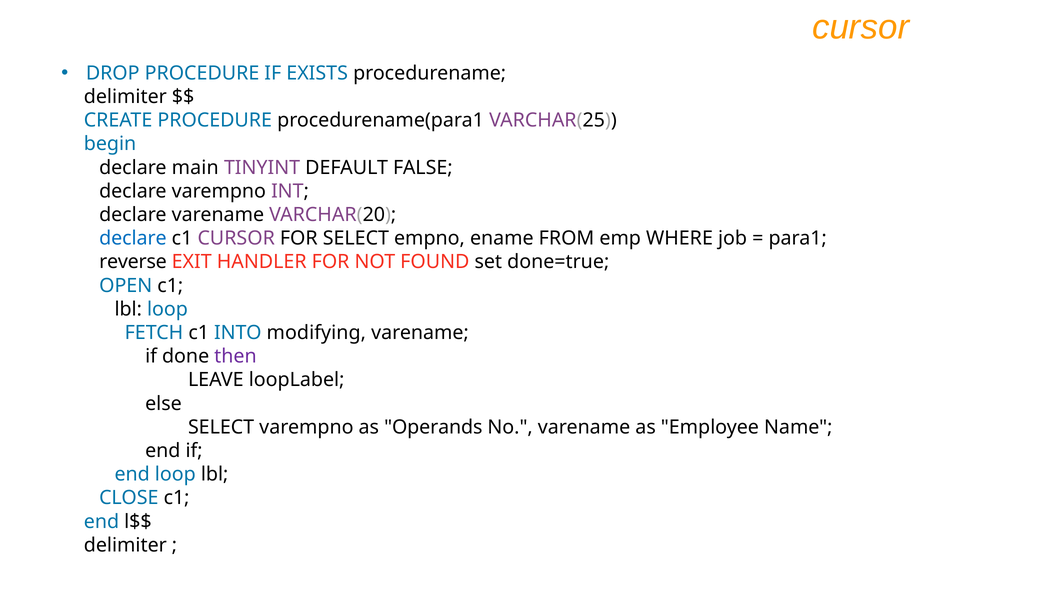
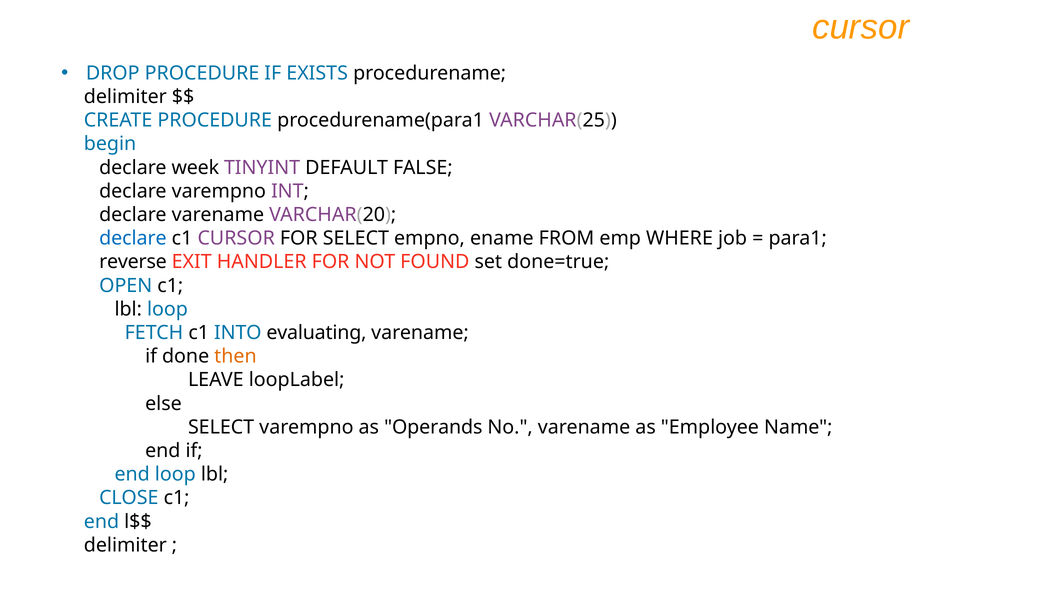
main: main -> week (195, 167)
modifying: modifying -> evaluating (316, 333)
then colour: purple -> orange (235, 356)
